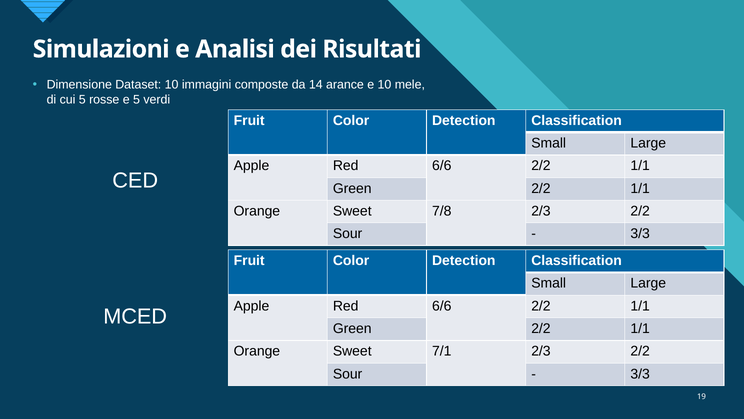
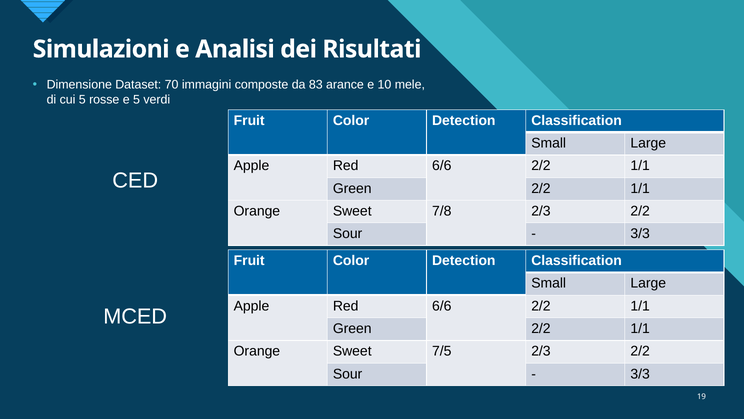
Dataset 10: 10 -> 70 (172, 85)
14: 14 -> 83 (316, 85)
7/1: 7/1 -> 7/5 (442, 351)
